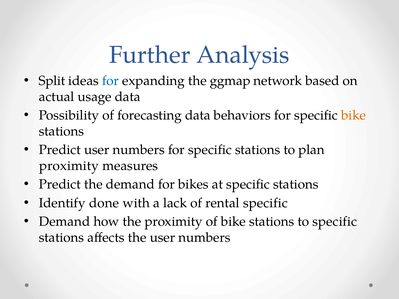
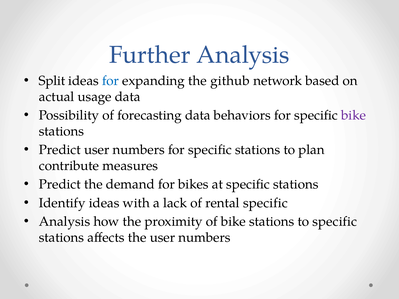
ggmap: ggmap -> github (230, 81)
bike colour: orange -> purple (354, 115)
proximity: proximity -> contribute (69, 166)
Identify done: done -> ideas (104, 203)
Demand: Demand -> Analysis (65, 222)
